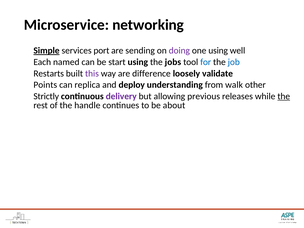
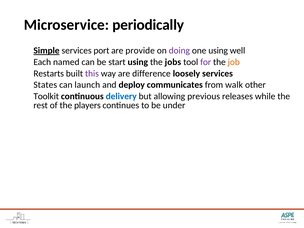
networking: networking -> periodically (148, 25)
sending: sending -> provide (140, 51)
for colour: blue -> purple (206, 62)
job colour: blue -> orange (234, 62)
loosely validate: validate -> services (217, 73)
Points: Points -> States (45, 85)
replica: replica -> launch (87, 85)
understanding: understanding -> communicates (175, 85)
Strictly: Strictly -> Toolkit (46, 96)
delivery colour: purple -> blue (121, 96)
the underline: present -> none (284, 96)
handle: handle -> players (87, 105)
about: about -> under (174, 105)
